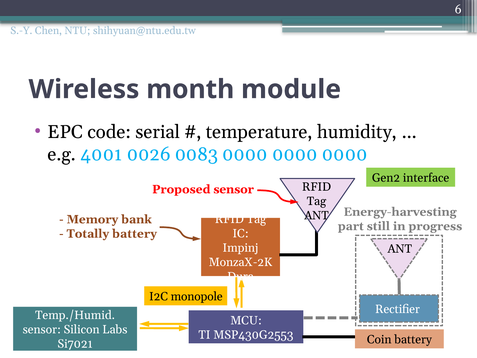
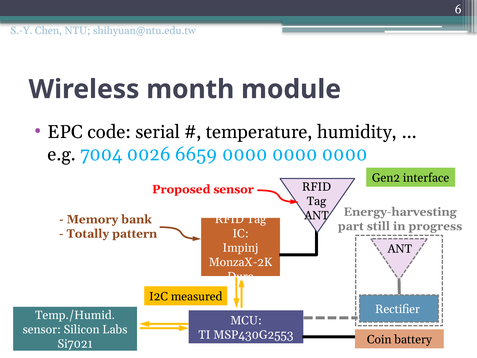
4001: 4001 -> 7004 (102, 154)
0083: 0083 -> 6659 (196, 154)
Totally battery: battery -> pattern (135, 234)
monopole: monopole -> measured (197, 296)
